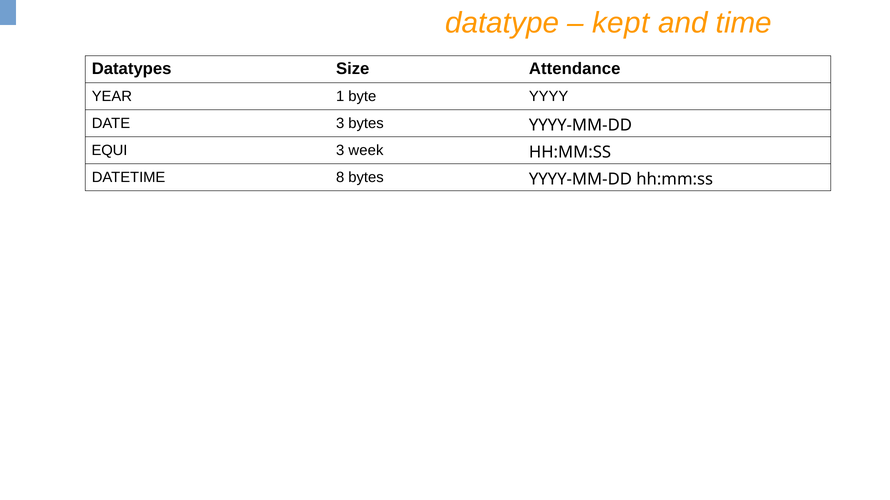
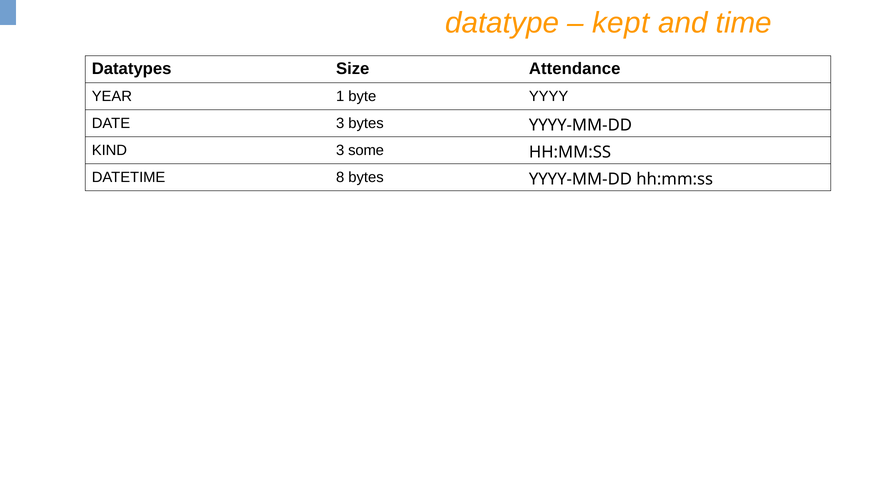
EQUI: EQUI -> KIND (109, 151)
week: week -> some (366, 151)
